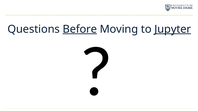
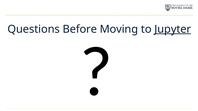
Before underline: present -> none (80, 29)
